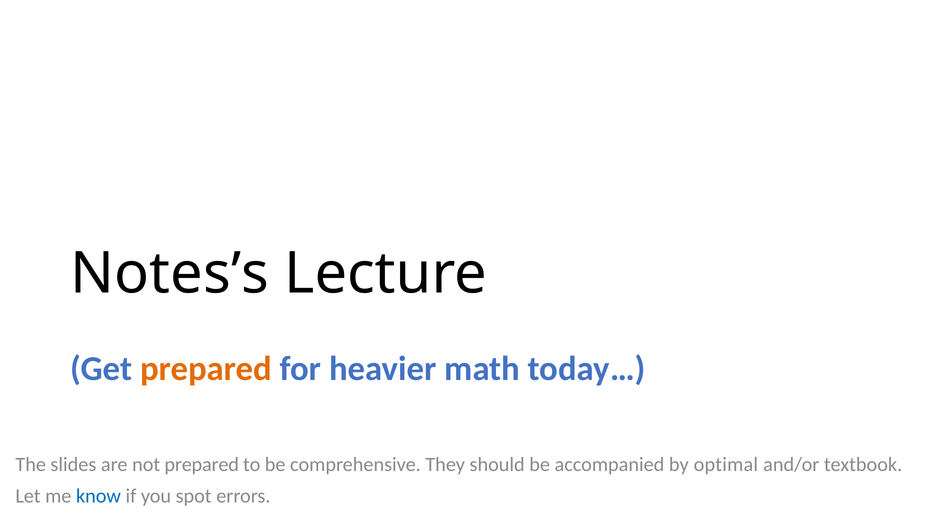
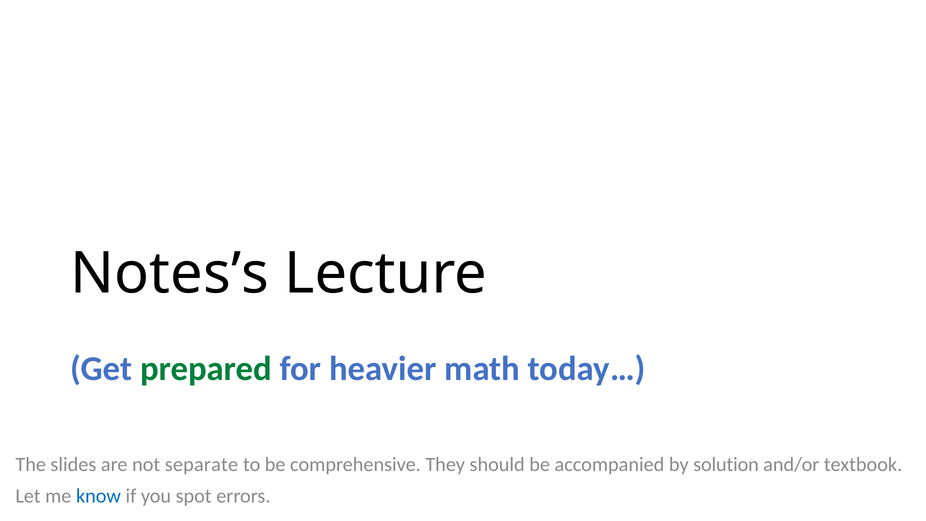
prepared colour: orange -> green (206, 369)
not prepared: prepared -> separate (201, 465)
optimal: optimal -> solution (726, 465)
